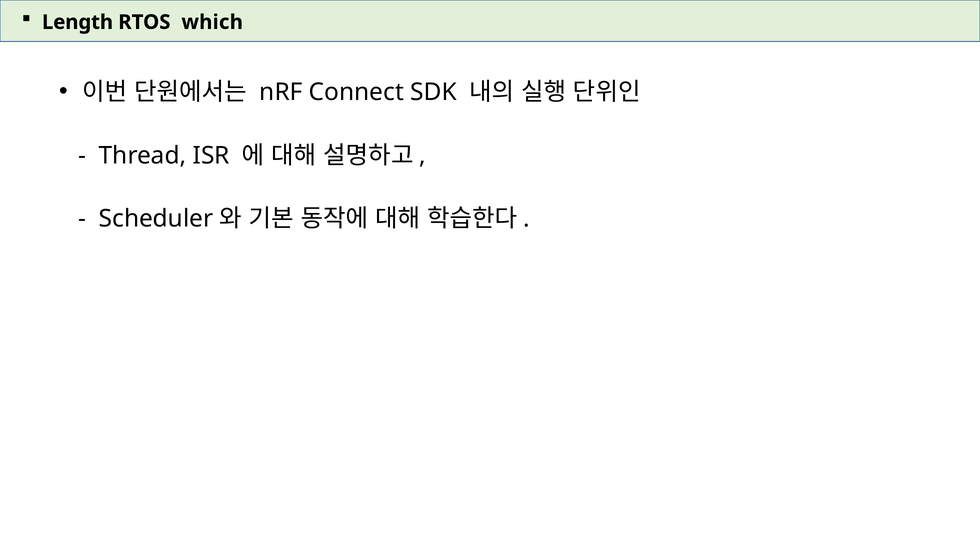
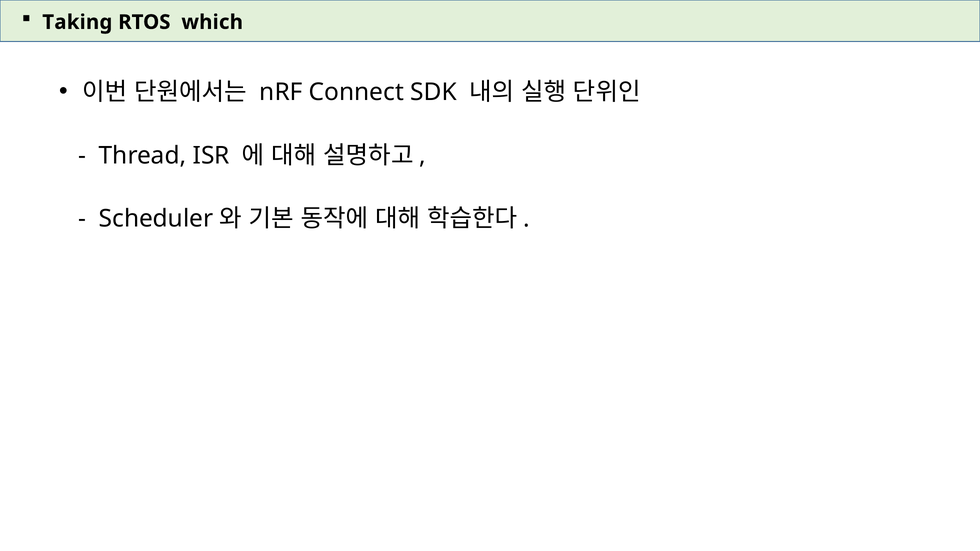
Length: Length -> Taking (77, 22)
